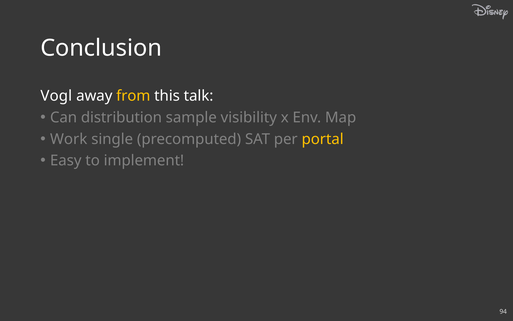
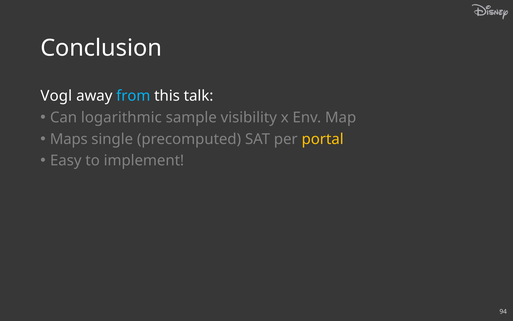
from colour: yellow -> light blue (133, 96)
distribution: distribution -> logarithmic (121, 117)
Work: Work -> Maps (69, 139)
